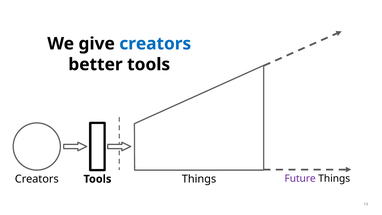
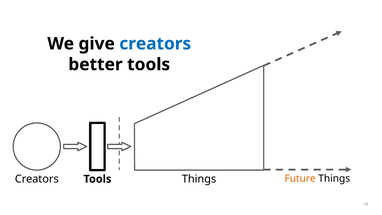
Future colour: purple -> orange (300, 178)
